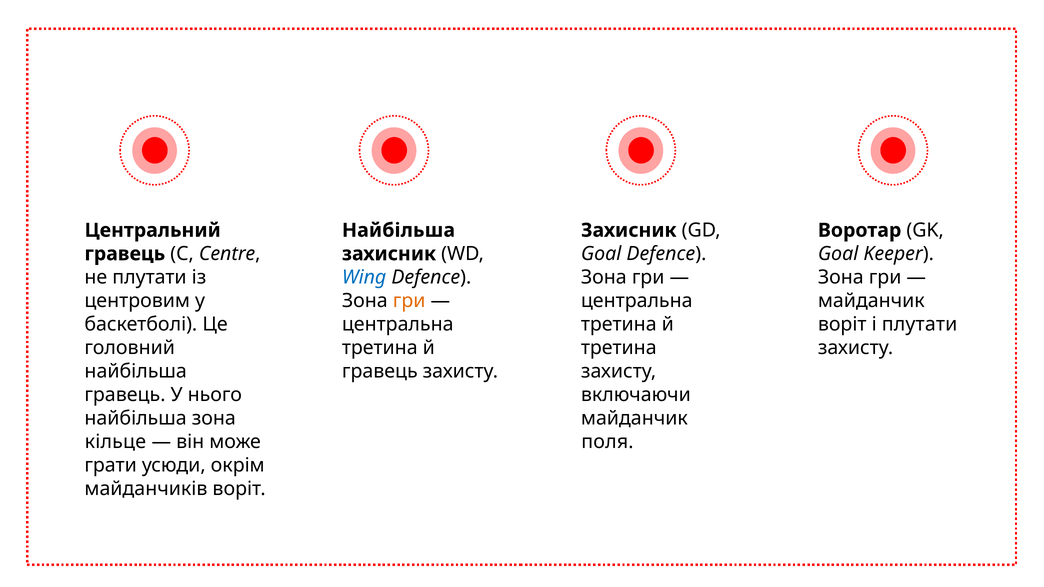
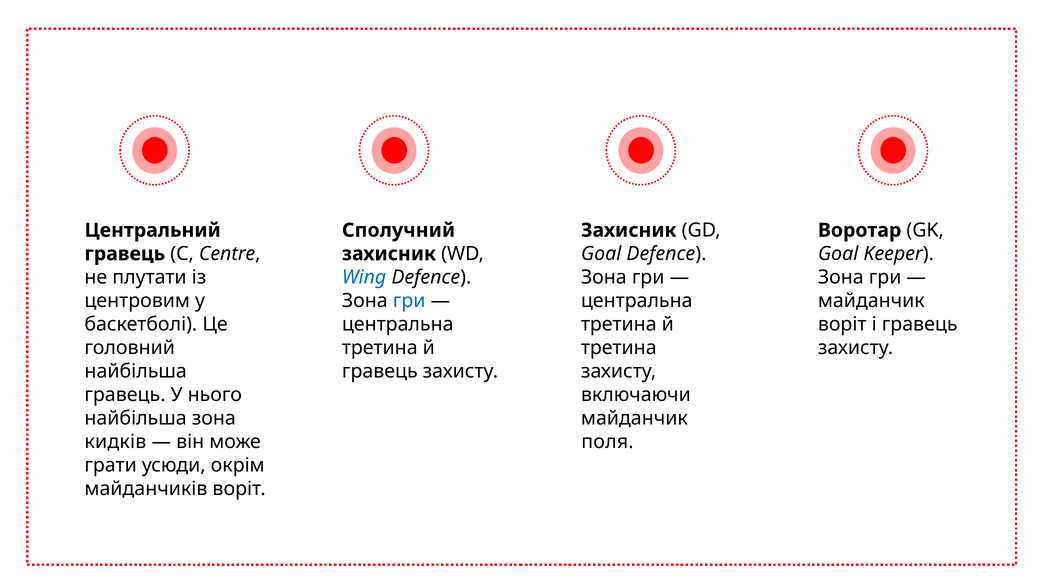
Найбільша: Найбільша -> Сполучний (399, 230)
гри colour: orange -> blue (409, 301)
і плутати: плутати -> гравець (920, 324)
кільце: кільце -> кидків (115, 442)
